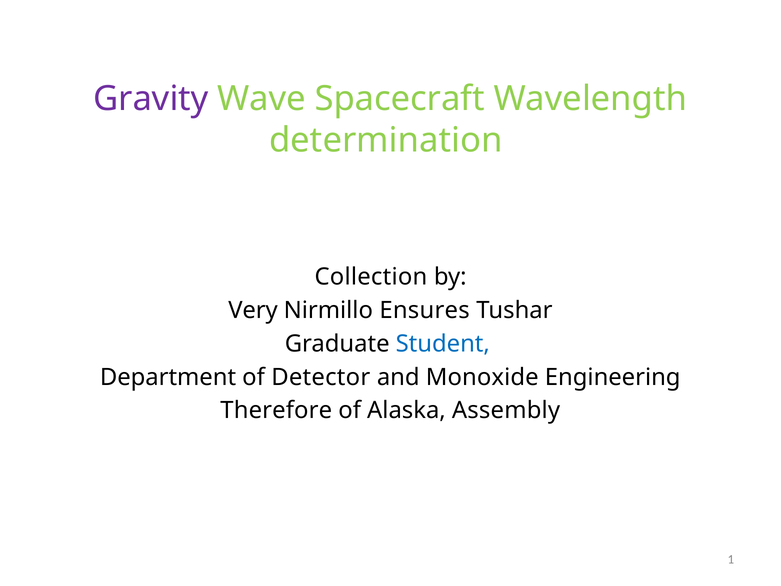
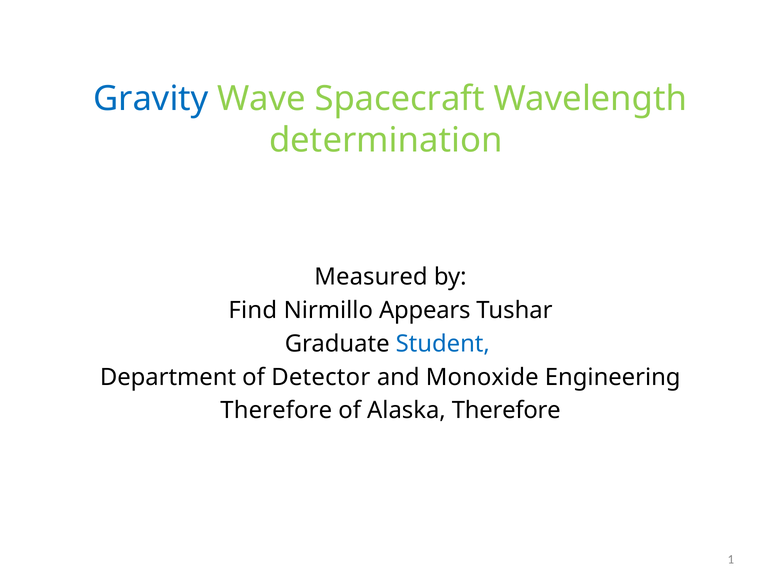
Gravity colour: purple -> blue (151, 99)
Collection: Collection -> Measured (371, 277)
Very: Very -> Find (253, 310)
Ensures: Ensures -> Appears (425, 310)
Alaska Assembly: Assembly -> Therefore (506, 410)
